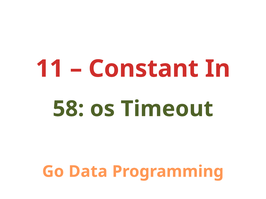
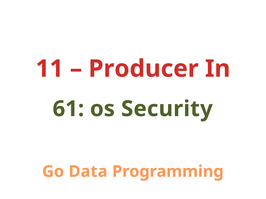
Constant: Constant -> Producer (144, 69)
58: 58 -> 61 (68, 109)
Timeout: Timeout -> Security (167, 109)
